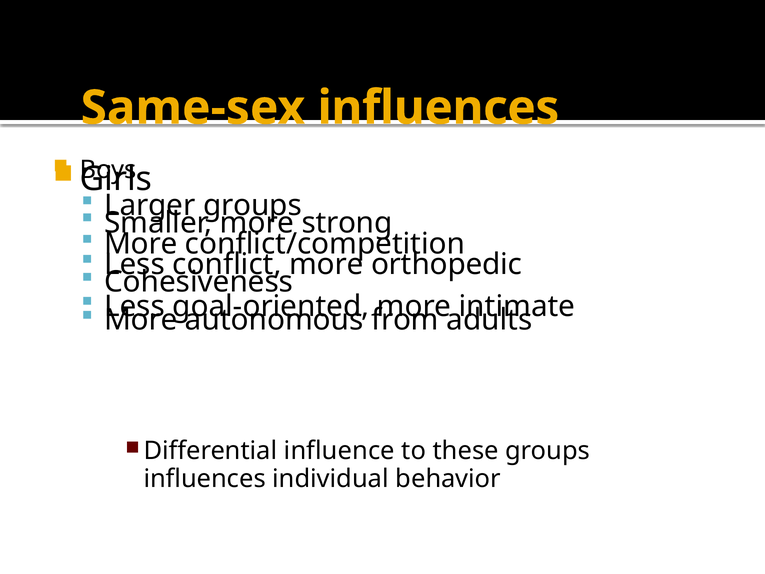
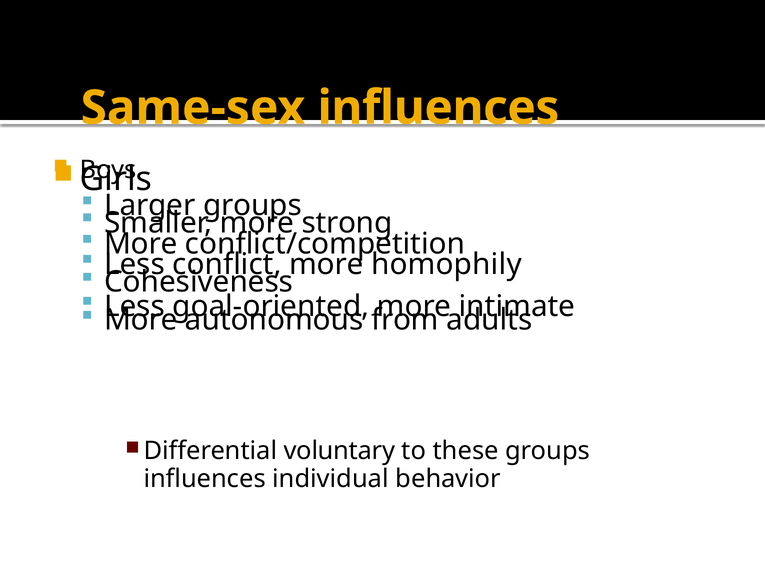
orthopedic: orthopedic -> homophily (446, 265)
influence: influence -> voluntary (340, 451)
